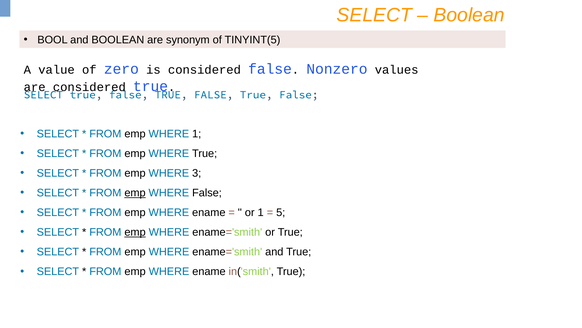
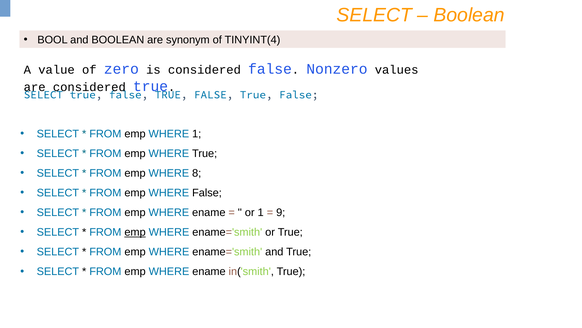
TINYINT(5: TINYINT(5 -> TINYINT(4 (252, 40)
3: 3 -> 8 (197, 173)
emp underline: present -> none (135, 193)
5: 5 -> 9 (281, 212)
